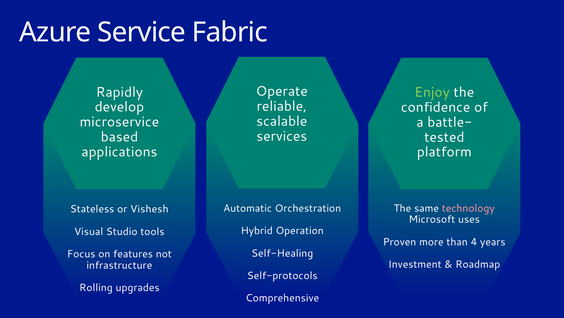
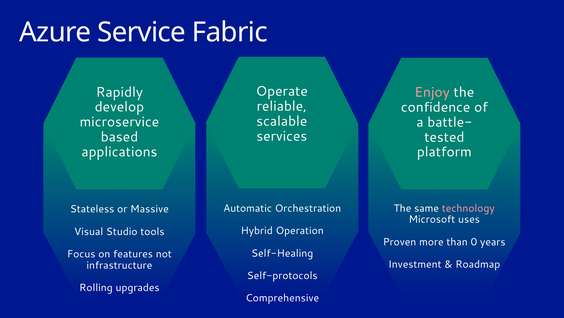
Enjoy colour: light green -> pink (432, 92)
Vishesh: Vishesh -> Massive (149, 209)
4: 4 -> 0 (474, 242)
